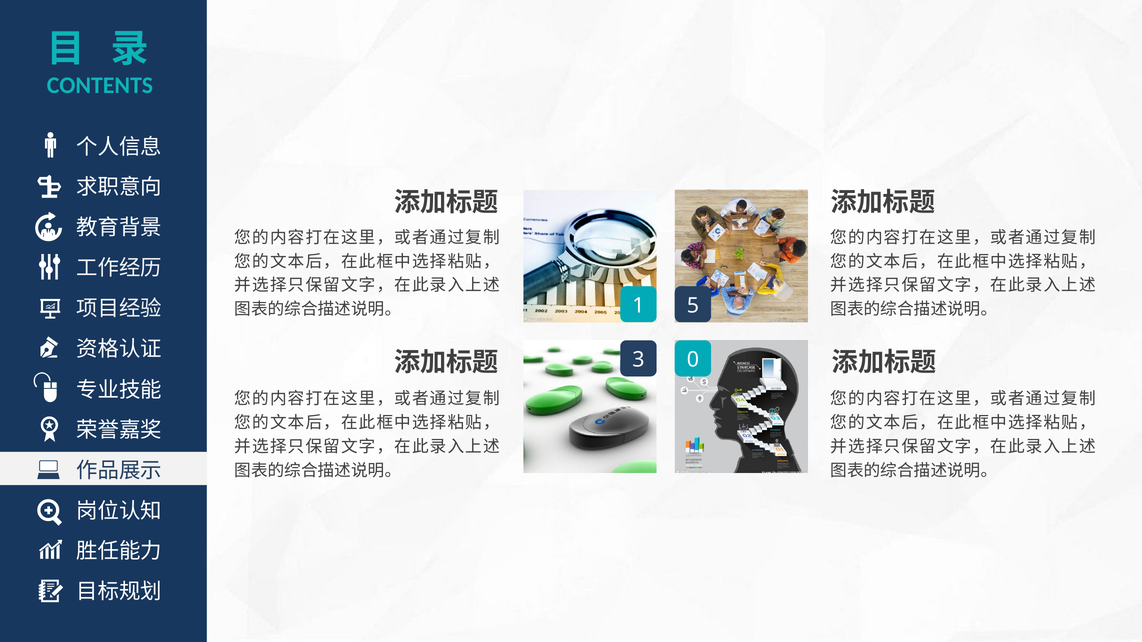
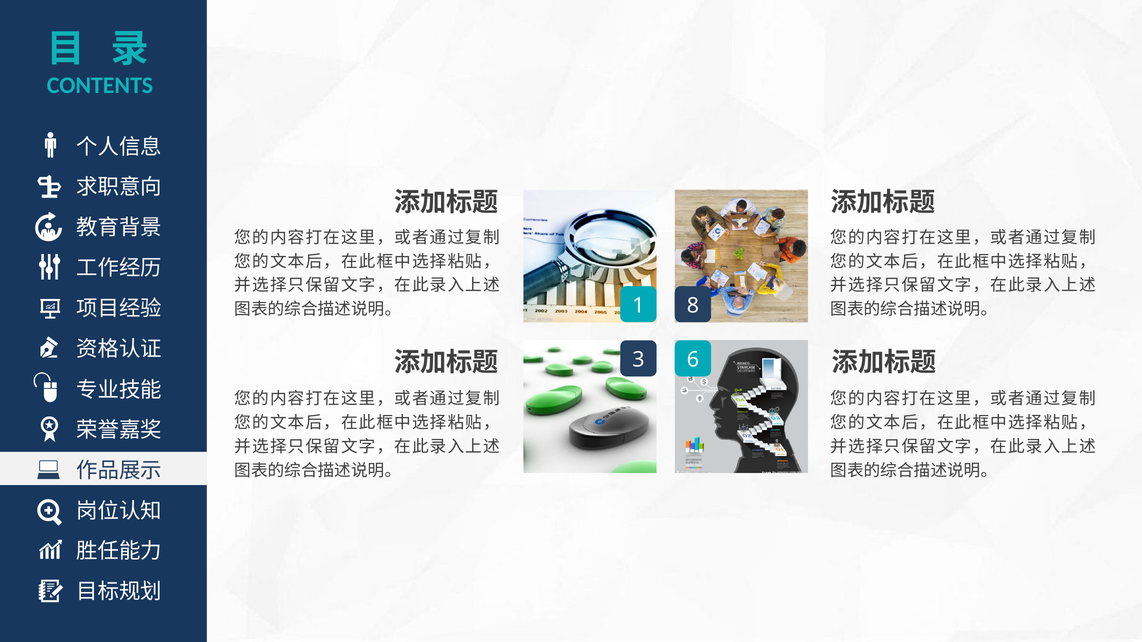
5: 5 -> 8 (693, 306)
0: 0 -> 6 (693, 360)
